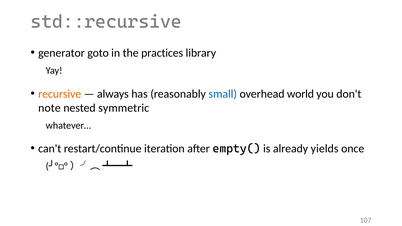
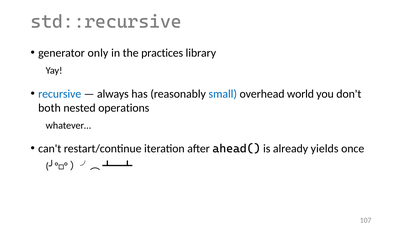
goto: goto -> only (98, 53)
recursive colour: orange -> blue (60, 94)
note: note -> both (49, 108)
symmetric: symmetric -> operations (124, 108)
empty(: empty( -> ahead( (236, 149)
